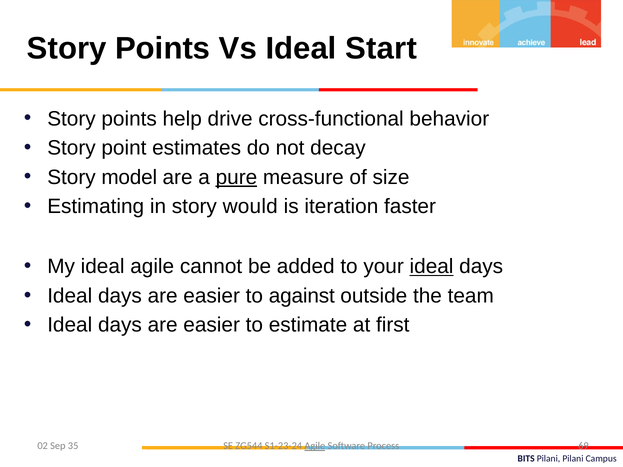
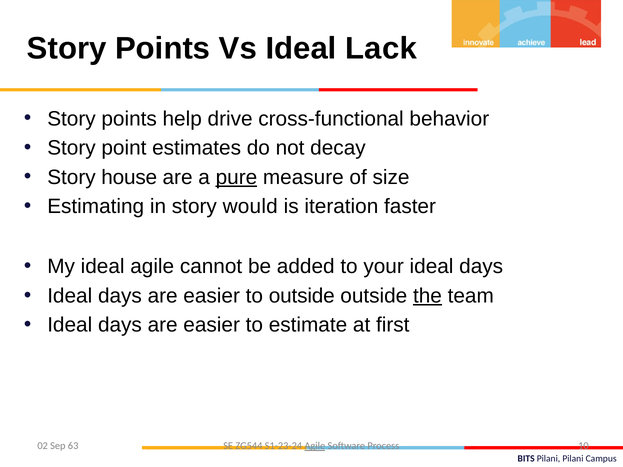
Start: Start -> Lack (381, 48)
model: model -> house (129, 177)
ideal underline: present -> none (432, 267)
to against: against -> outside (302, 296)
the underline: none -> present (427, 296)
35: 35 -> 63 (73, 446)
69: 69 -> 10 (583, 446)
